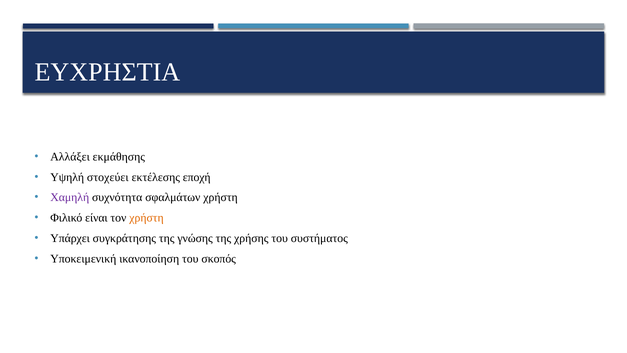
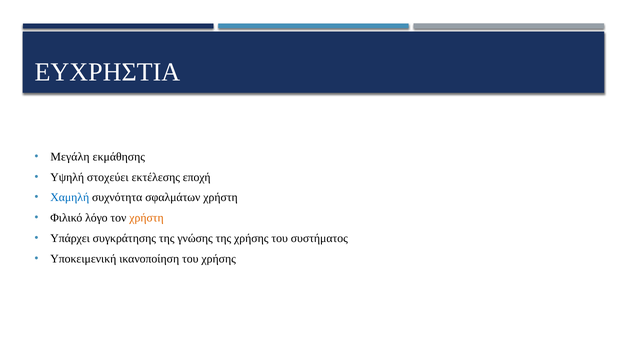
Αλλάξει: Αλλάξει -> Μεγάλη (70, 157)
Χαμηλή colour: purple -> blue (70, 197)
είναι: είναι -> λόγο (96, 218)
του σκοπός: σκοπός -> χρήσης (219, 258)
